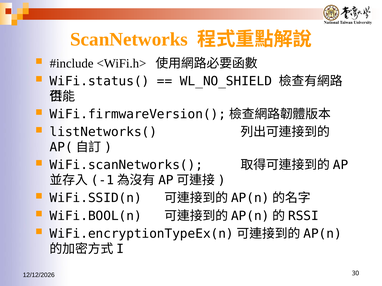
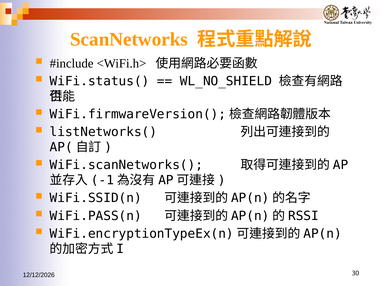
WiFi.BOOL(n: WiFi.BOOL(n -> WiFi.PASS(n (96, 216)
